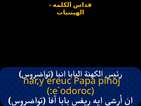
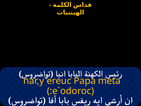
pinoj: pinoj -> meta (109, 81)
